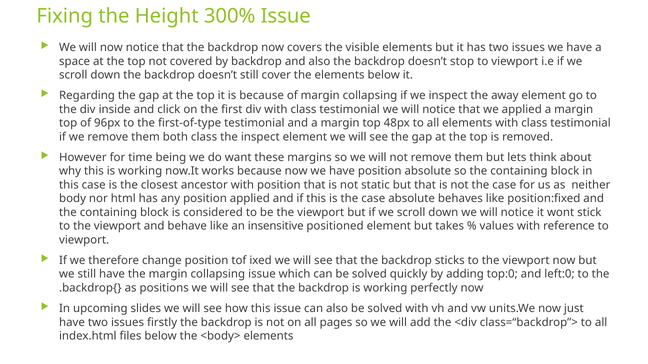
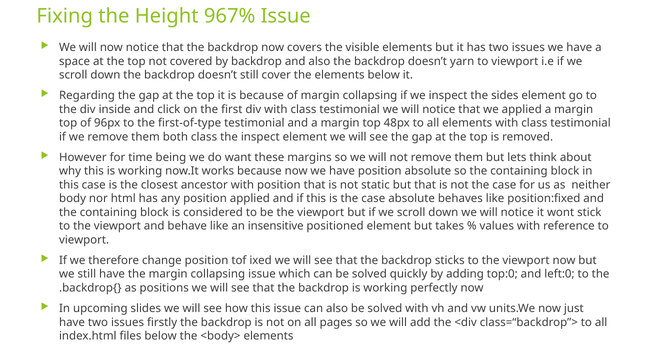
300%: 300% -> 967% (230, 16)
stop: stop -> yarn (462, 61)
away: away -> sides (505, 96)
